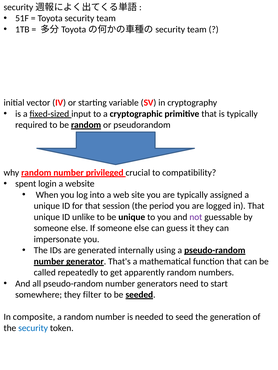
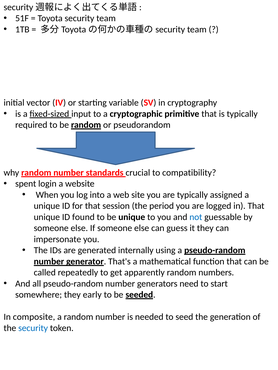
privileged: privileged -> standards (105, 173)
unlike: unlike -> found (83, 217)
not colour: purple -> blue (196, 217)
filter: filter -> early (92, 295)
